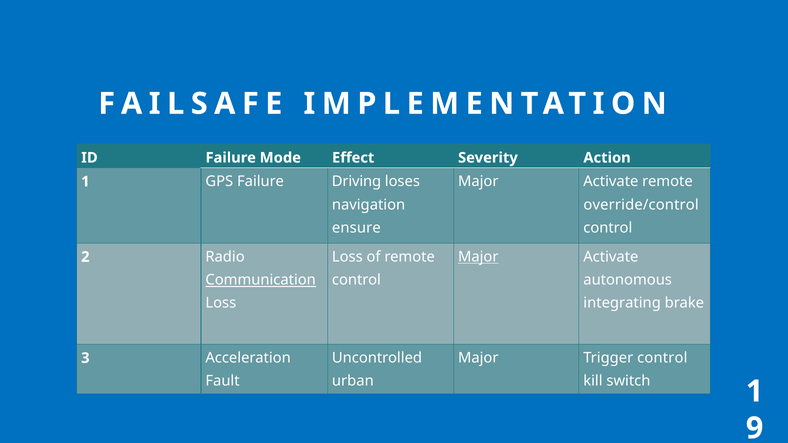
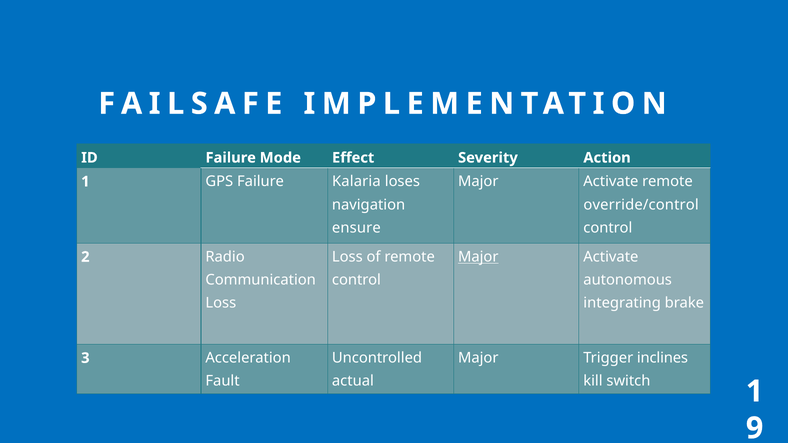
Driving: Driving -> Kalaria (356, 182)
Communication underline: present -> none (261, 280)
Trigger control: control -> inclines (662, 358)
urban: urban -> actual (353, 381)
